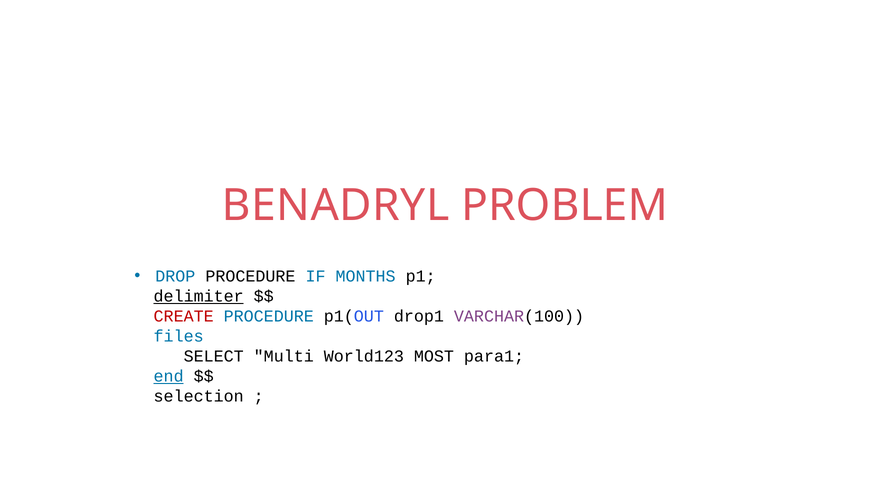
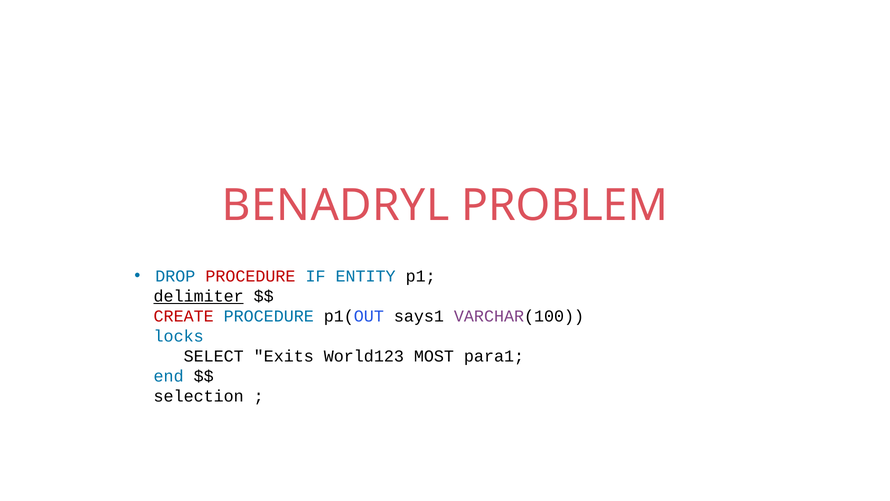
PROCEDURE colour: black -> red (250, 276)
MONTHS: MONTHS -> ENTITY (366, 276)
drop1: drop1 -> says1 (419, 316)
files: files -> locks (179, 336)
Multi: Multi -> Exits (284, 356)
end underline: present -> none (169, 376)
